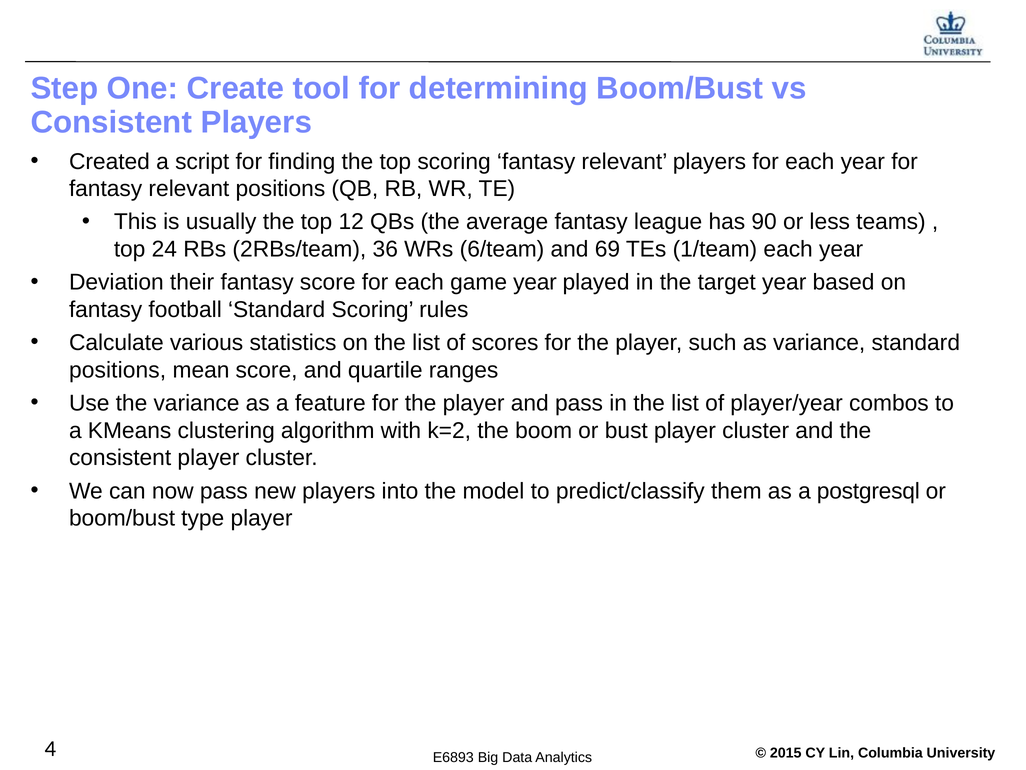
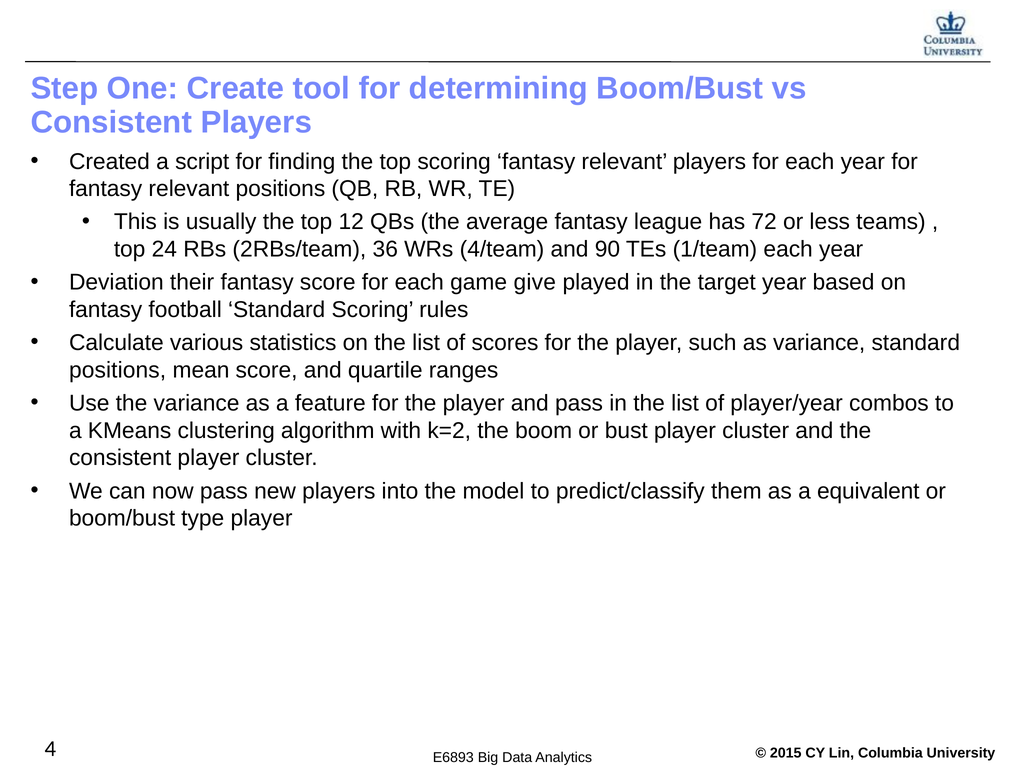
90: 90 -> 72 (764, 222)
6/team: 6/team -> 4/team (502, 249)
69: 69 -> 90 (607, 249)
game year: year -> give (535, 282)
postgresql: postgresql -> equivalent (868, 491)
